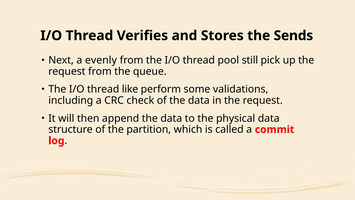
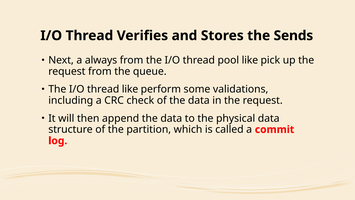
evenly: evenly -> always (101, 60)
pool still: still -> like (250, 60)
